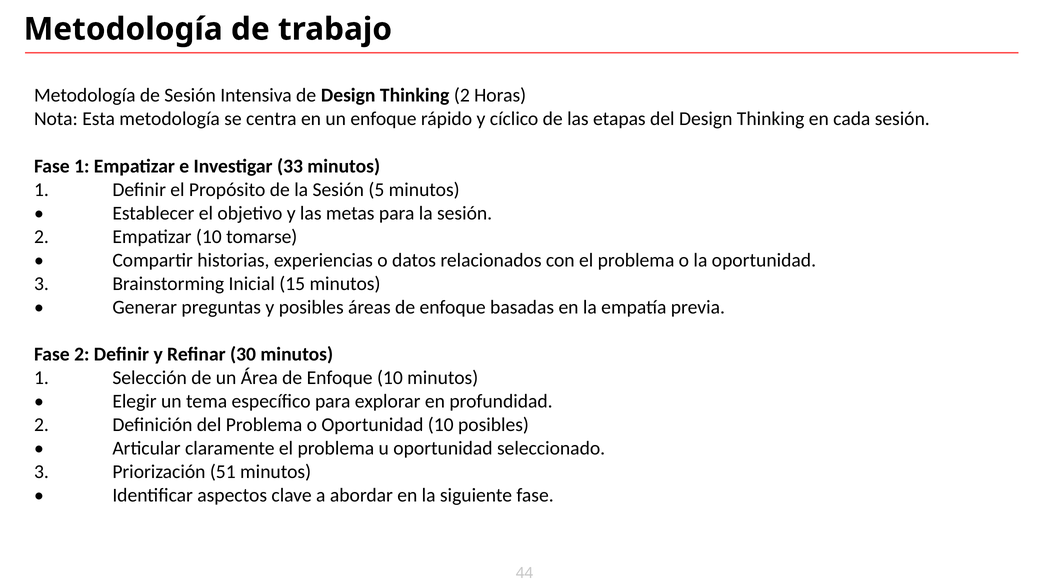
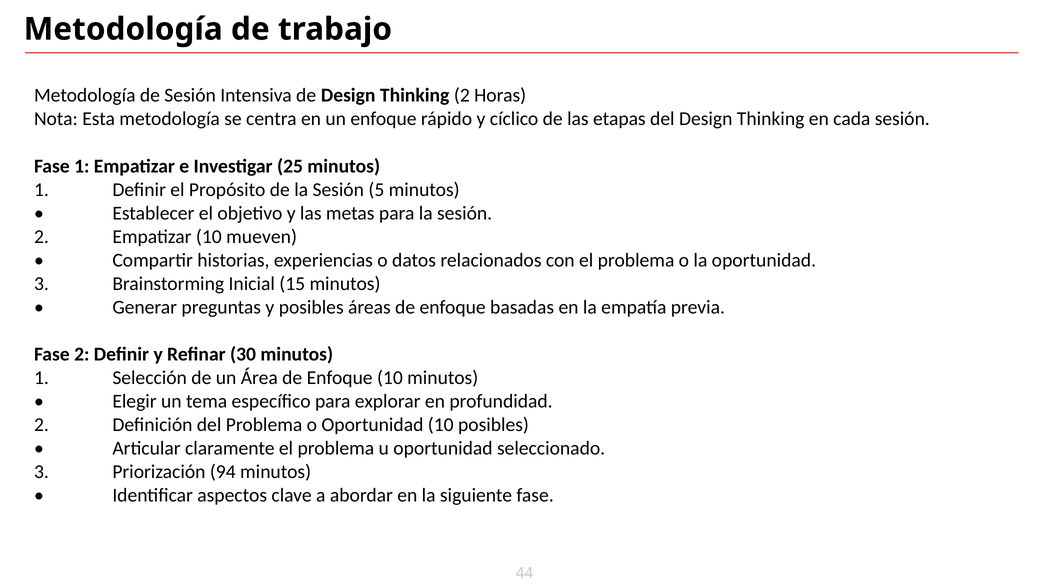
33: 33 -> 25 (290, 166)
tomarse: tomarse -> mueven (262, 237)
51: 51 -> 94 (223, 472)
